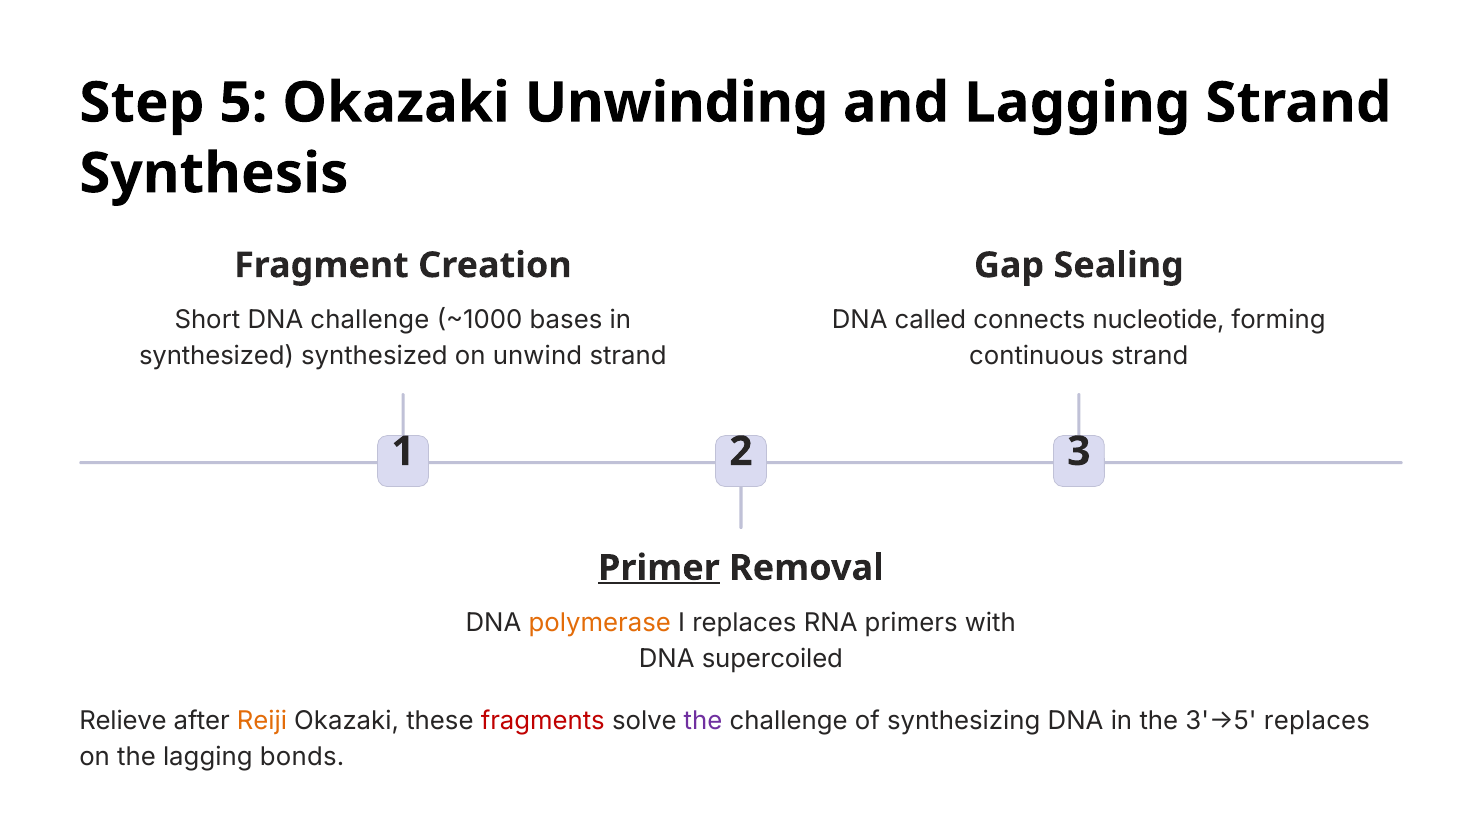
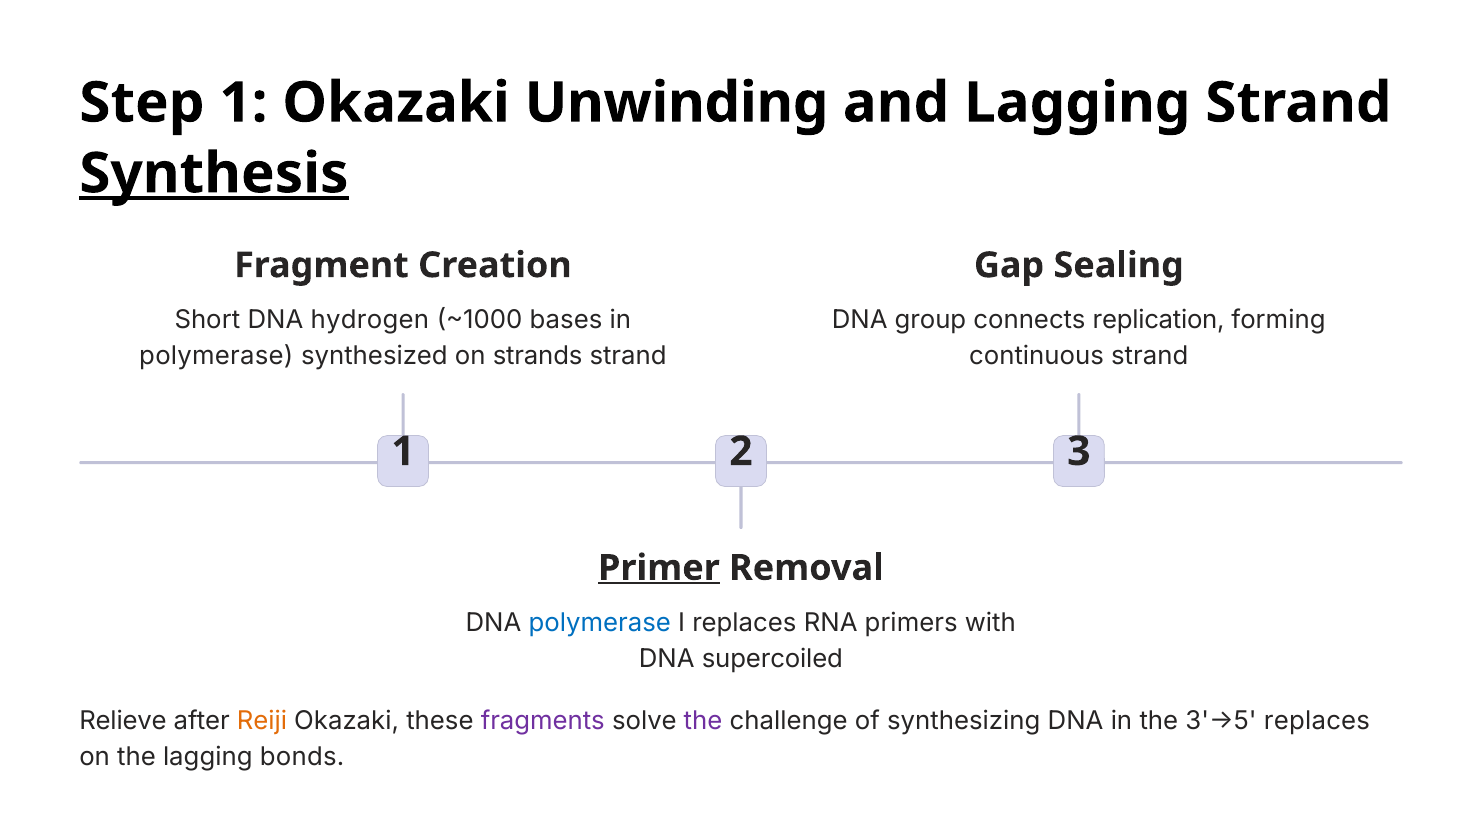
Step 5: 5 -> 1 (243, 103)
Synthesis underline: none -> present (214, 174)
DNA challenge: challenge -> hydrogen (370, 321)
called: called -> group (930, 321)
nucleotide: nucleotide -> replication (1159, 321)
synthesized: synthesized -> polymerase (216, 357)
unwind: unwind -> strands (538, 357)
polymerase colour: orange -> blue (600, 623)
fragments colour: red -> purple (543, 721)
